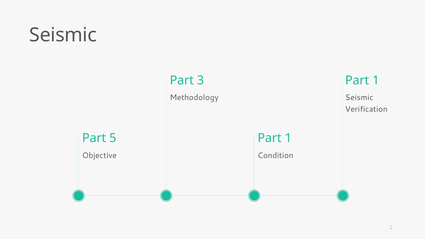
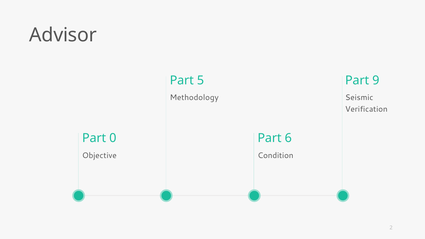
Seismic: Seismic -> Advisor (63, 35)
3: 3 -> 5 (200, 81)
1: 1 -> 9 (376, 81)
5: 5 -> 0 (113, 138)
1: 1 -> 6 (288, 138)
